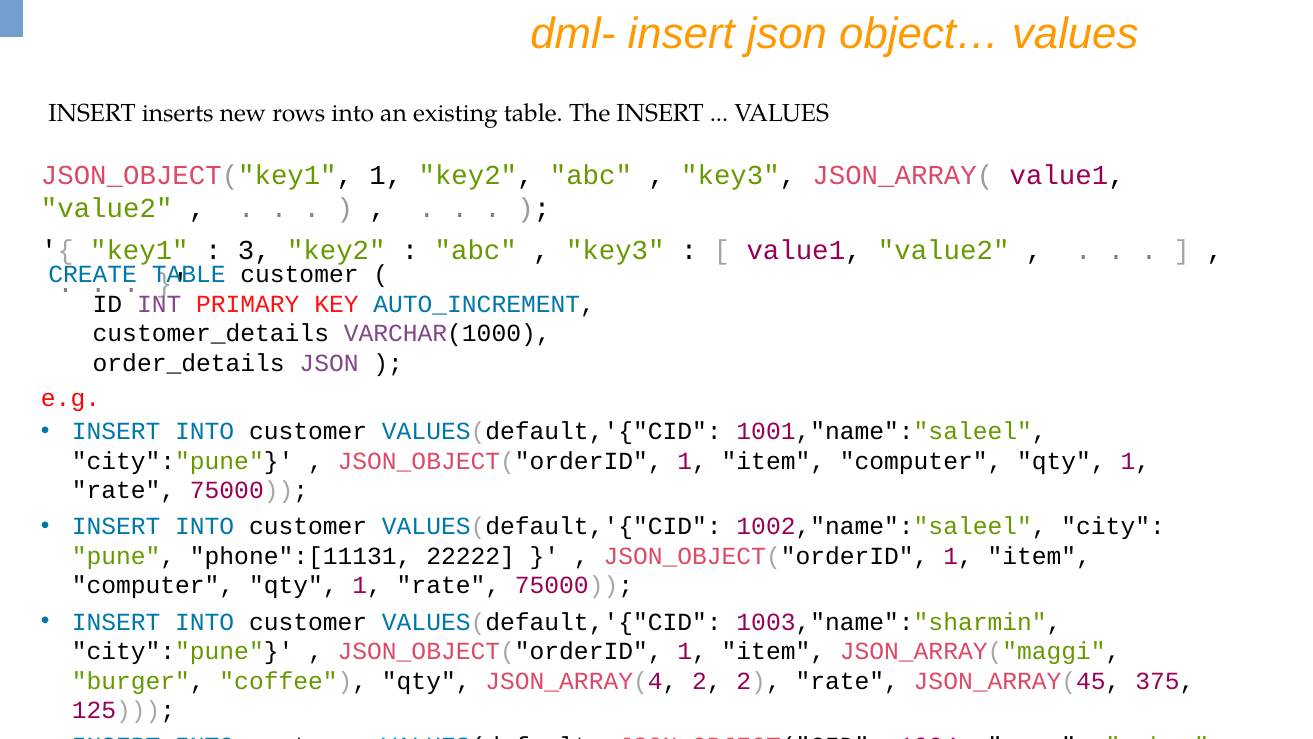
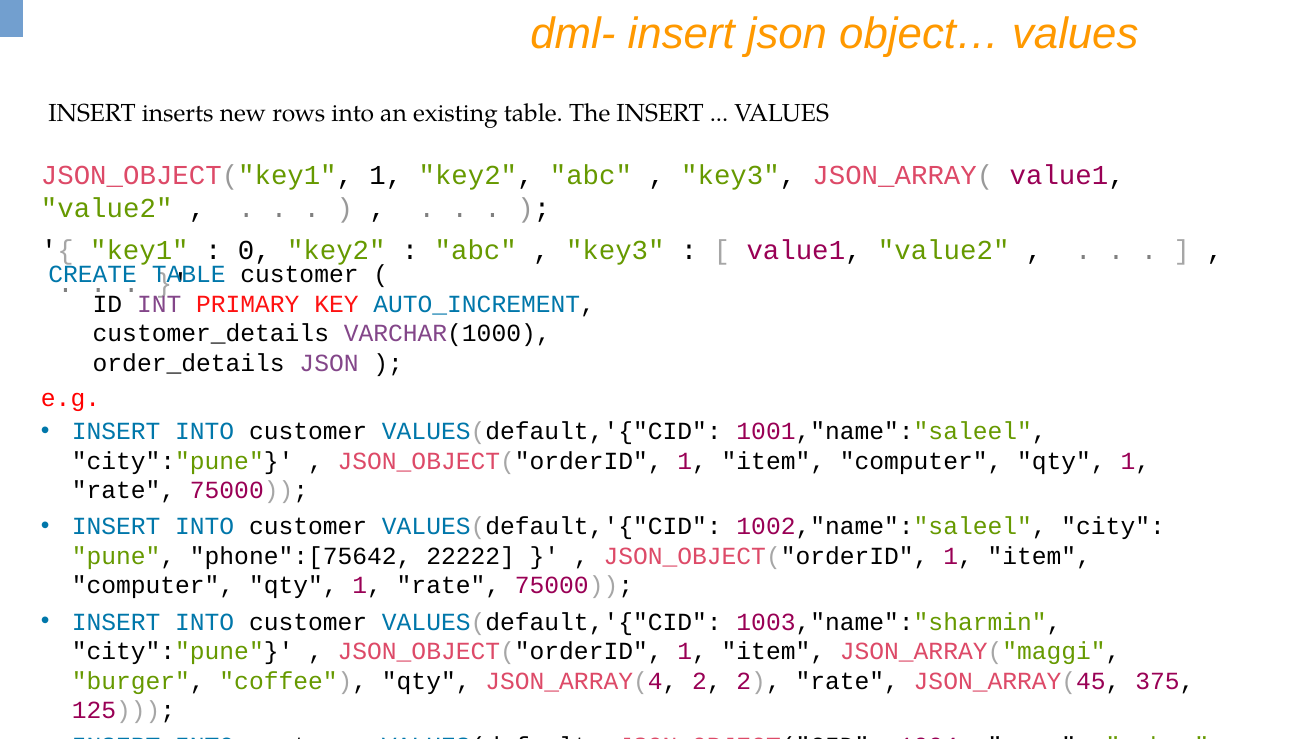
3: 3 -> 0 (254, 251)
phone":[11131: phone":[11131 -> phone":[75642 (301, 556)
